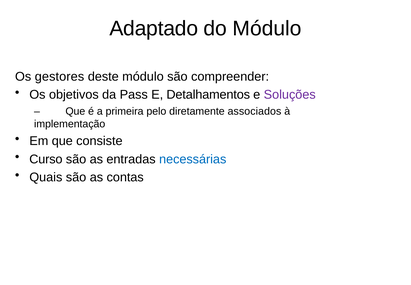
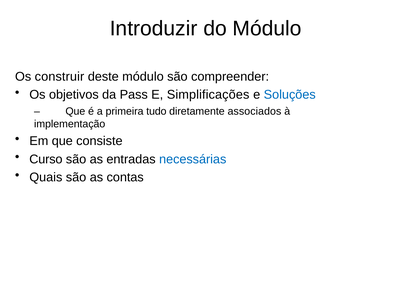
Adaptado: Adaptado -> Introduzir (154, 29)
gestores: gestores -> construir (59, 76)
Detalhamentos: Detalhamentos -> Simplificações (208, 95)
Soluções colour: purple -> blue (290, 95)
pelo: pelo -> tudo (156, 111)
